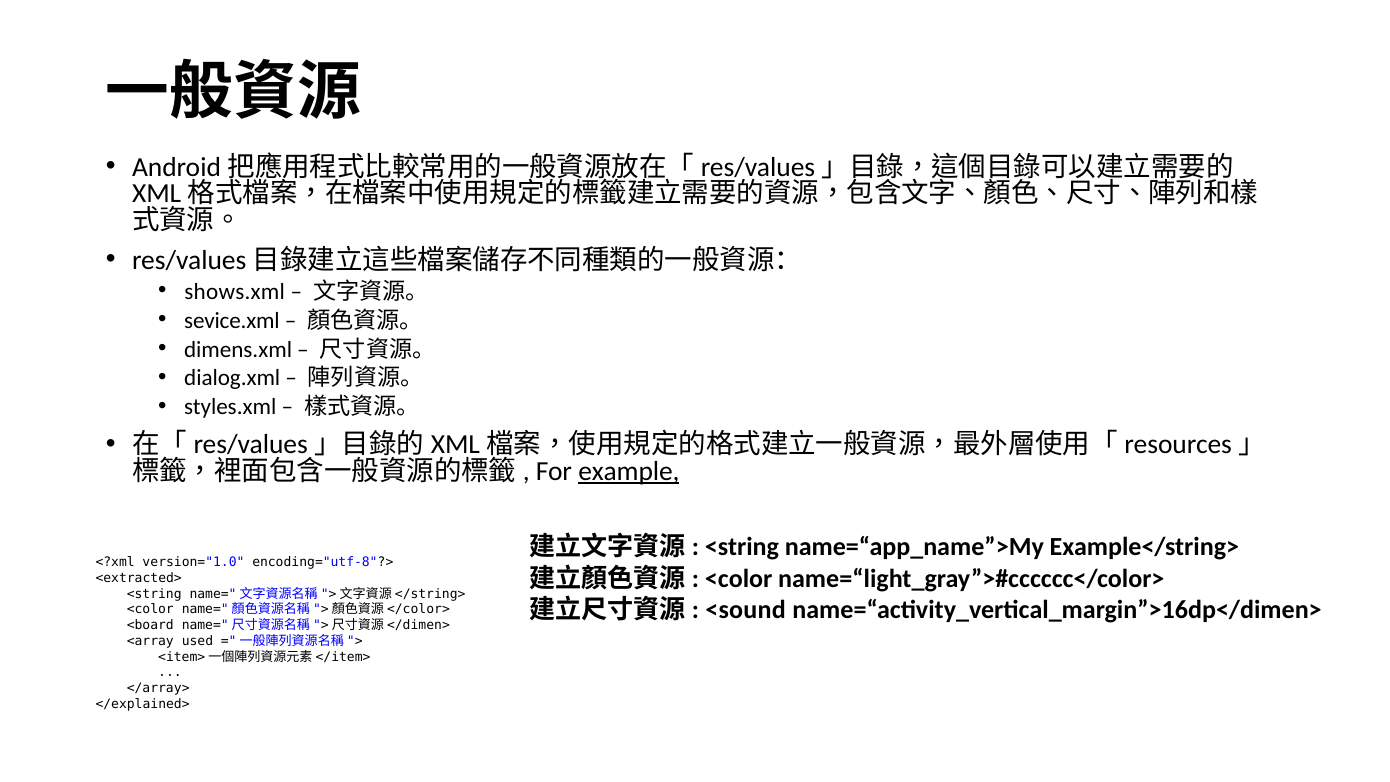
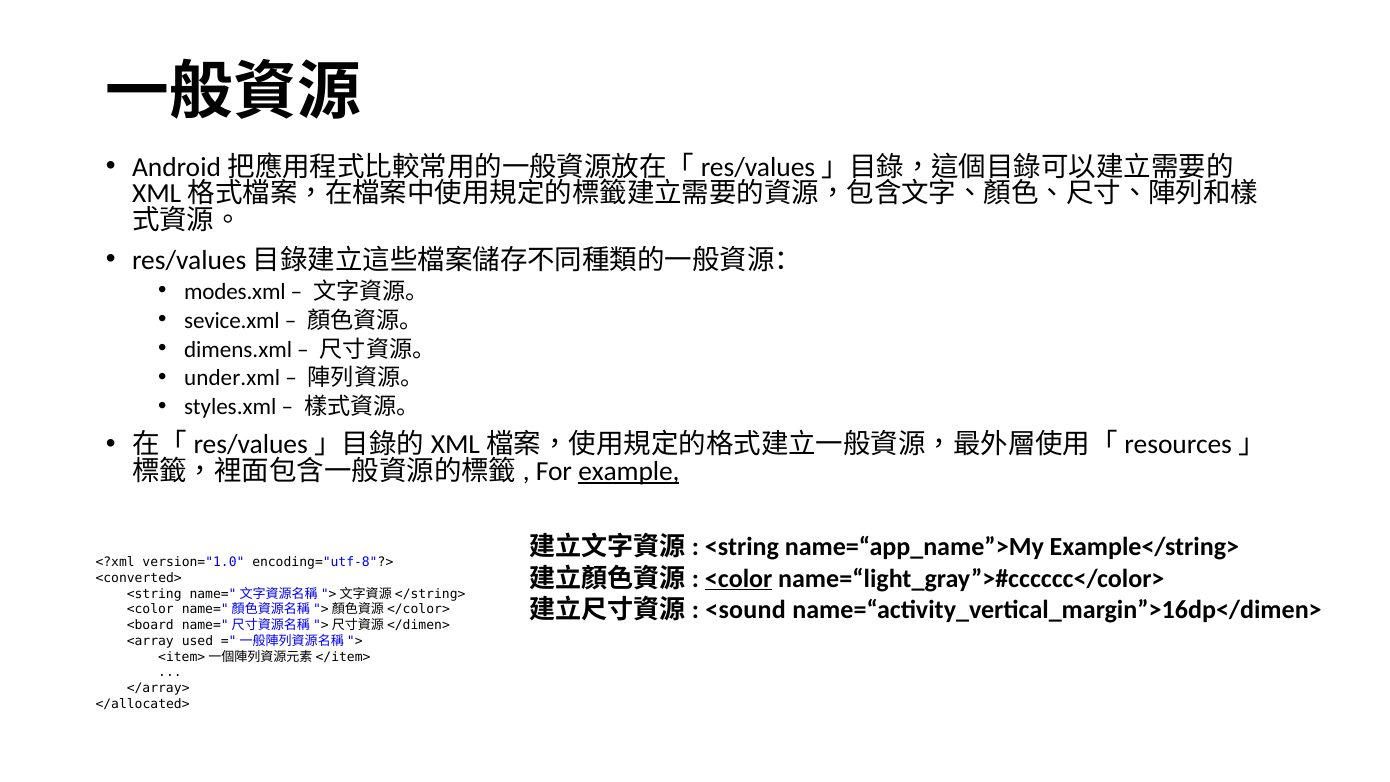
shows.xml: shows.xml -> modes.xml (235, 291)
dialog.xml: dialog.xml -> under.xml (232, 378)
<color underline: none -> present (739, 578)
<extracted>: <extracted> -> <converted> (139, 578)
</explained>: </explained> -> </allocated> (143, 704)
